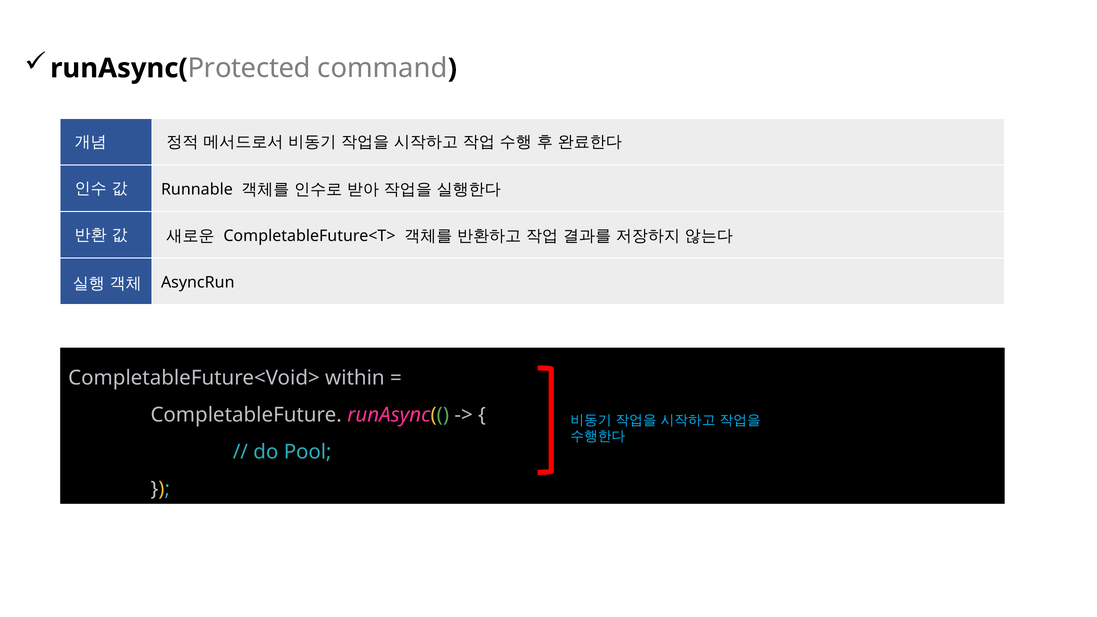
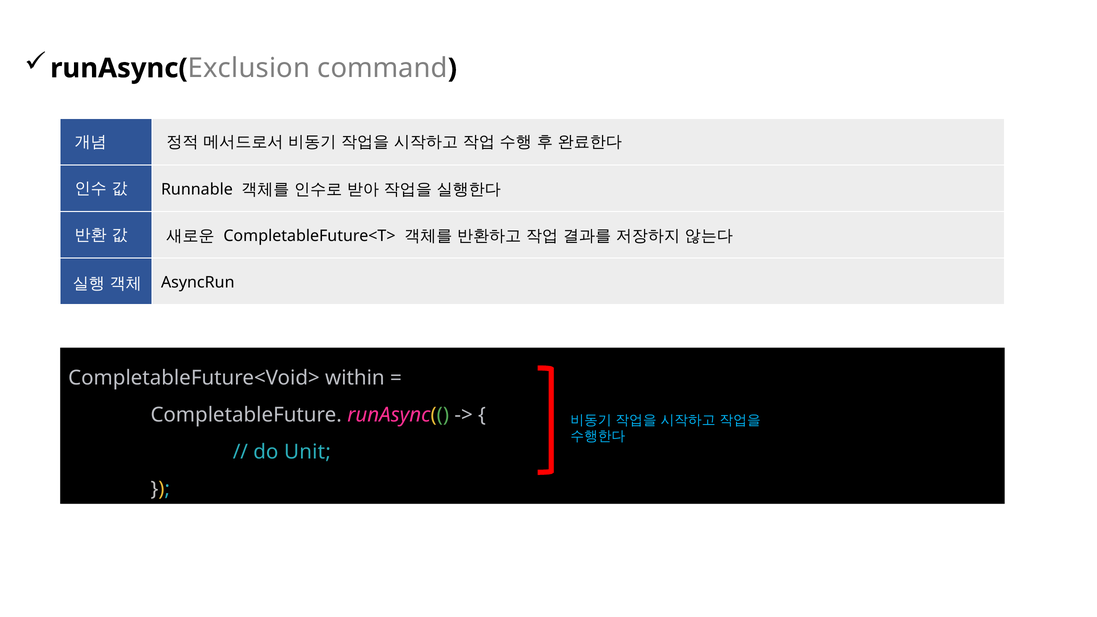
Protected: Protected -> Exclusion (249, 68)
Pool: Pool -> Unit (307, 452)
